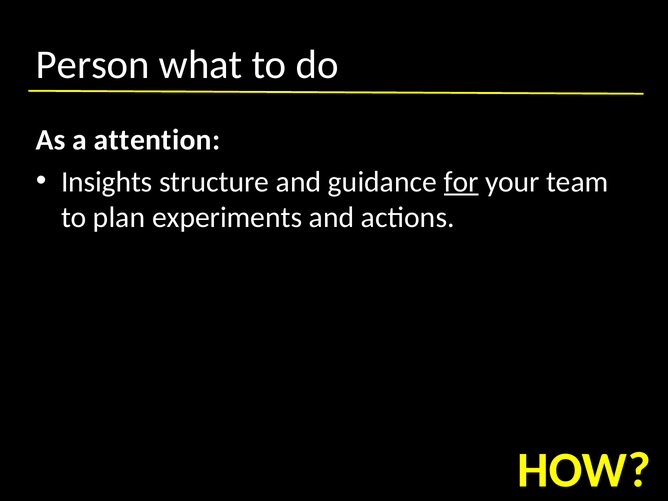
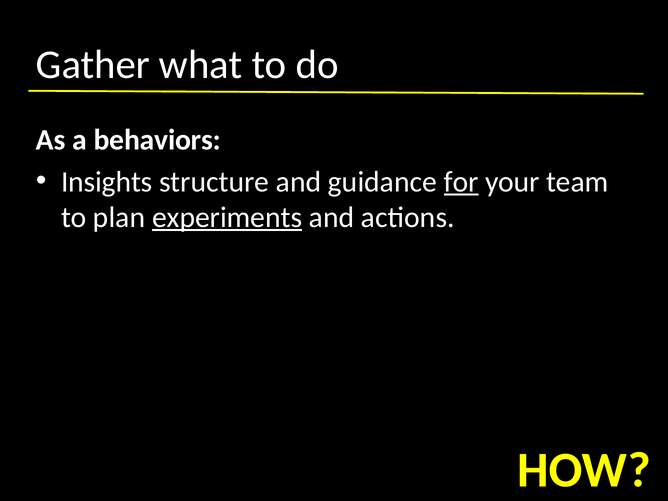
Person: Person -> Gather (93, 65)
attention: attention -> behaviors (157, 140)
experiments underline: none -> present (227, 217)
